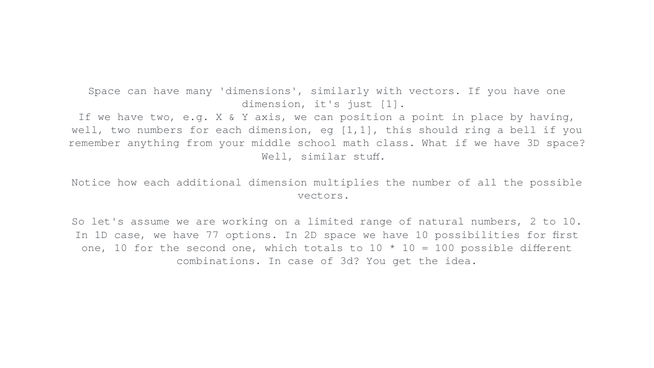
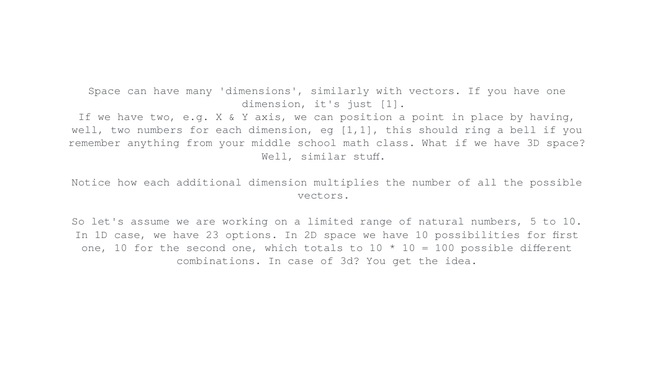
2: 2 -> 5 (533, 221)
77: 77 -> 23 (212, 234)
